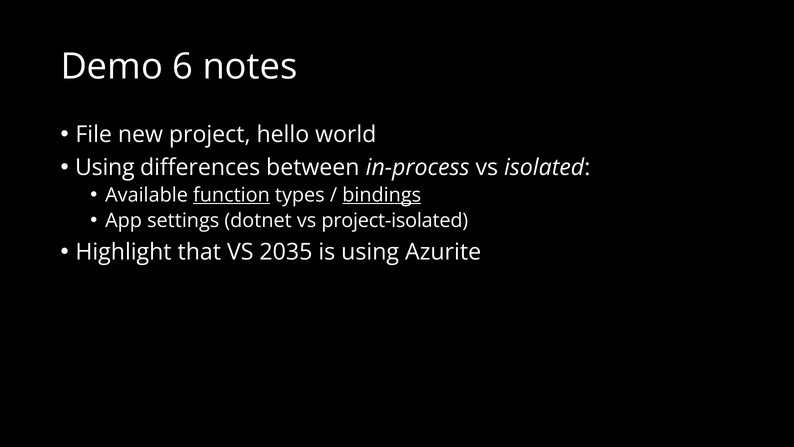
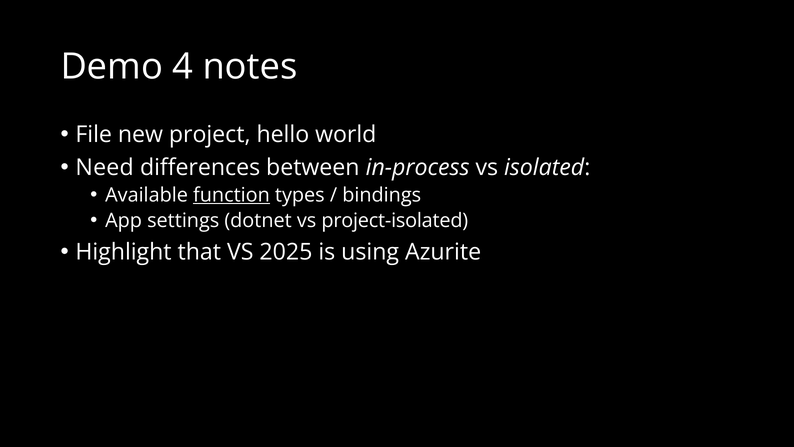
6: 6 -> 4 (183, 67)
Using: Using -> Need (105, 168)
bindings underline: present -> none (382, 195)
2035: 2035 -> 2025 (286, 252)
